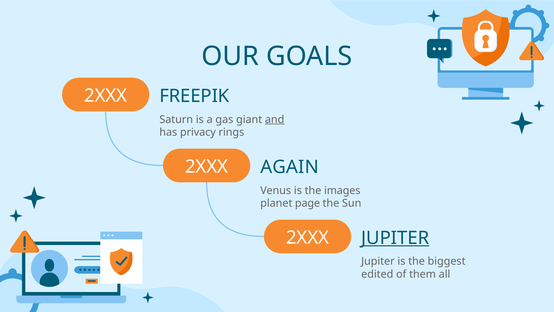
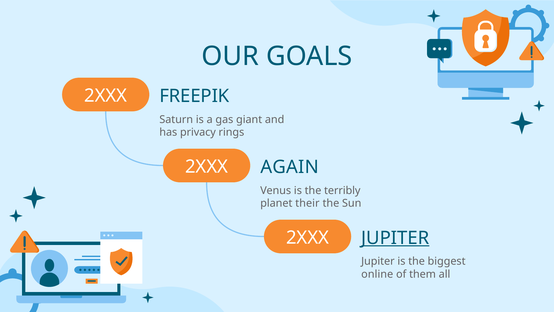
and underline: present -> none (275, 119)
images: images -> terribly (342, 190)
page: page -> their (307, 203)
edited: edited -> online (377, 274)
